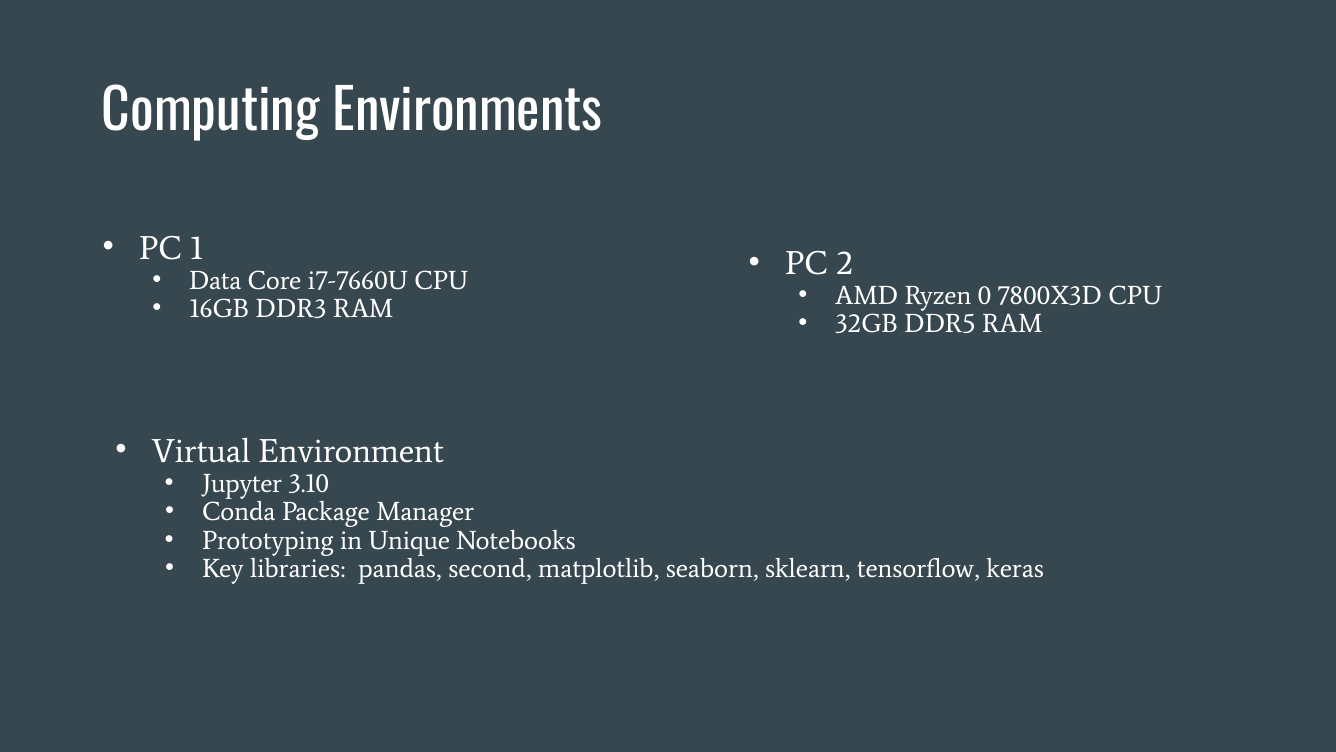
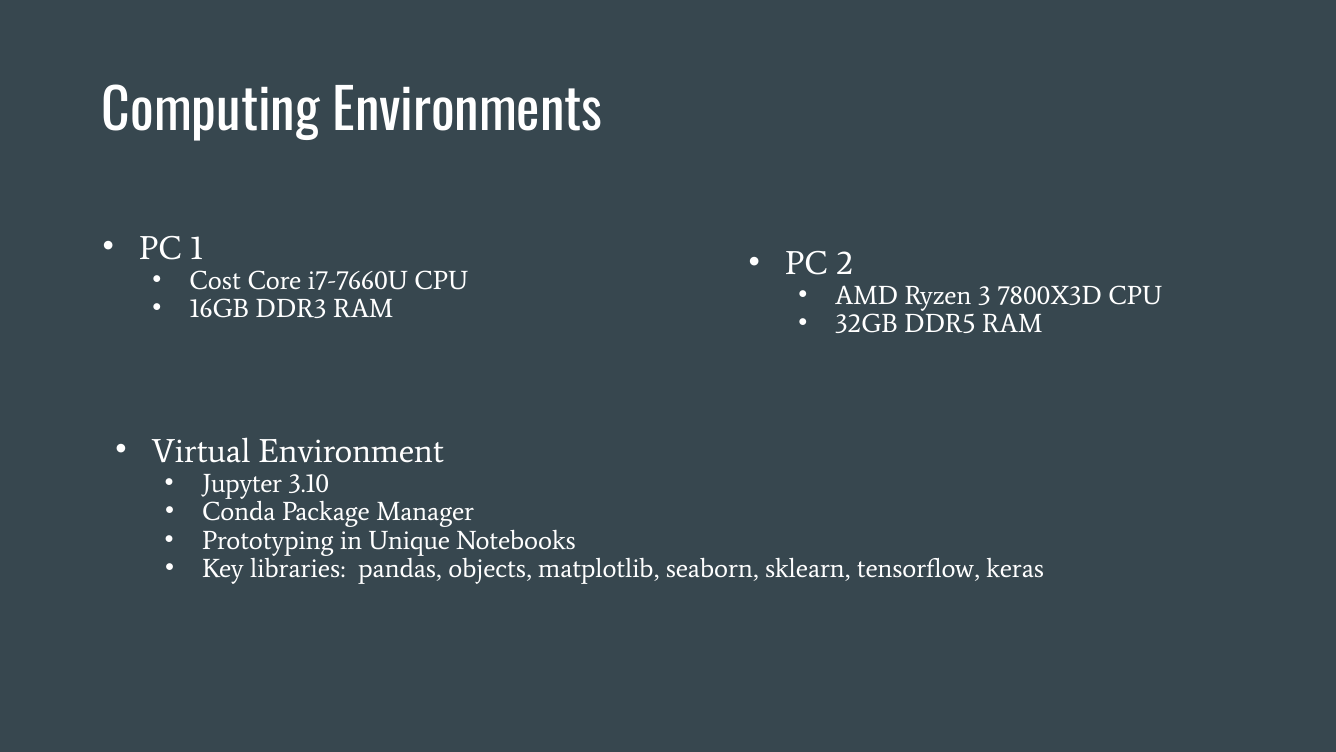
Data: Data -> Cost (215, 280)
0: 0 -> 3 (984, 295)
second: second -> objects (490, 569)
